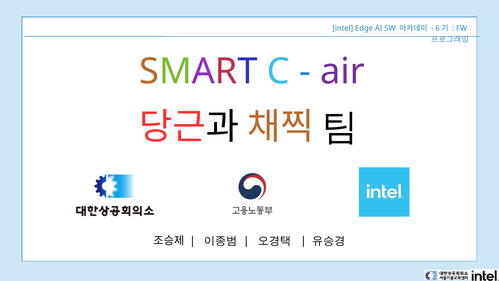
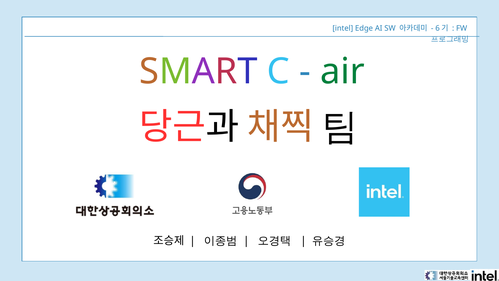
air colour: purple -> green (342, 72)
